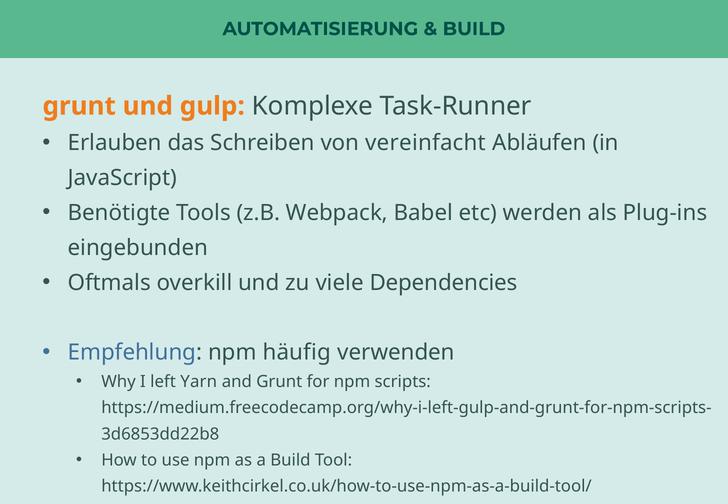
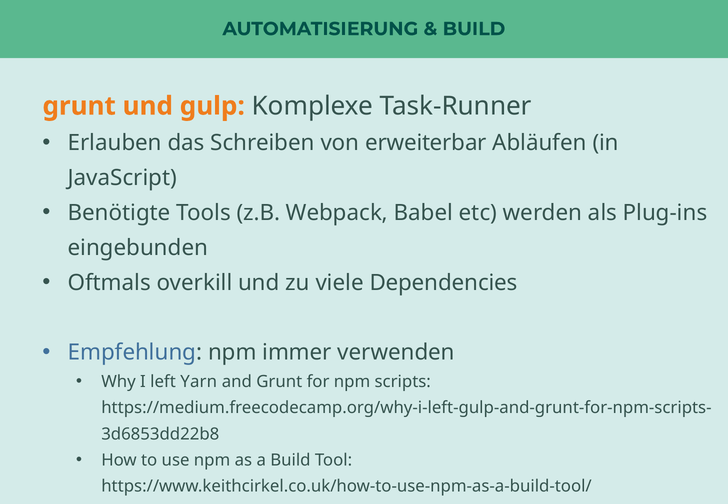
vereinfacht: vereinfacht -> erweiterbar (426, 143)
häufig: häufig -> immer (297, 352)
